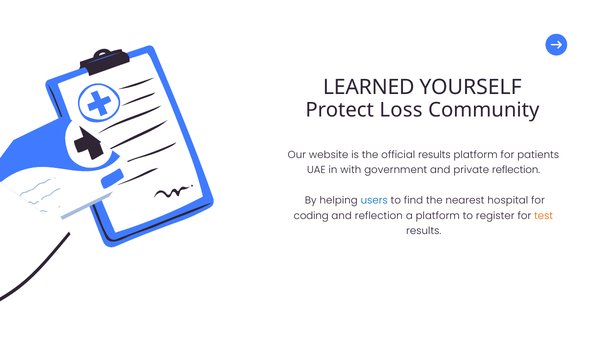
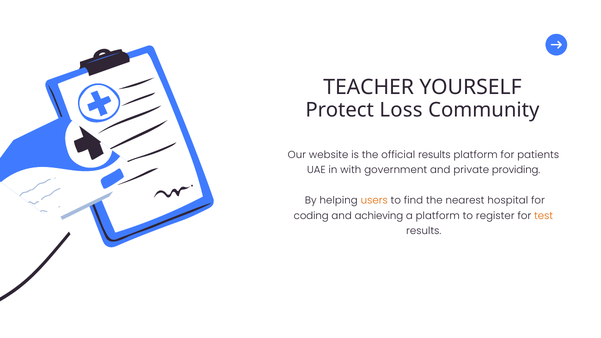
LEARNED: LEARNED -> TEACHER (369, 87)
private reflection: reflection -> providing (516, 170)
users colour: blue -> orange (374, 201)
and reflection: reflection -> achieving (379, 216)
